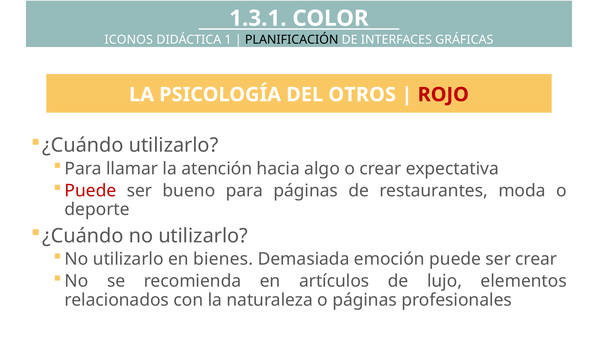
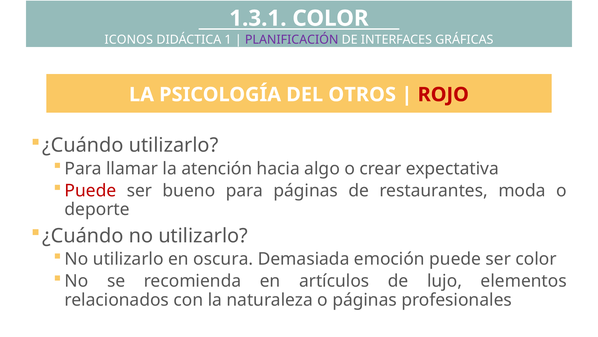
PLANIFICACIÓN colour: black -> purple (292, 39)
bienes: bienes -> oscura (223, 259)
ser crear: crear -> color (536, 259)
